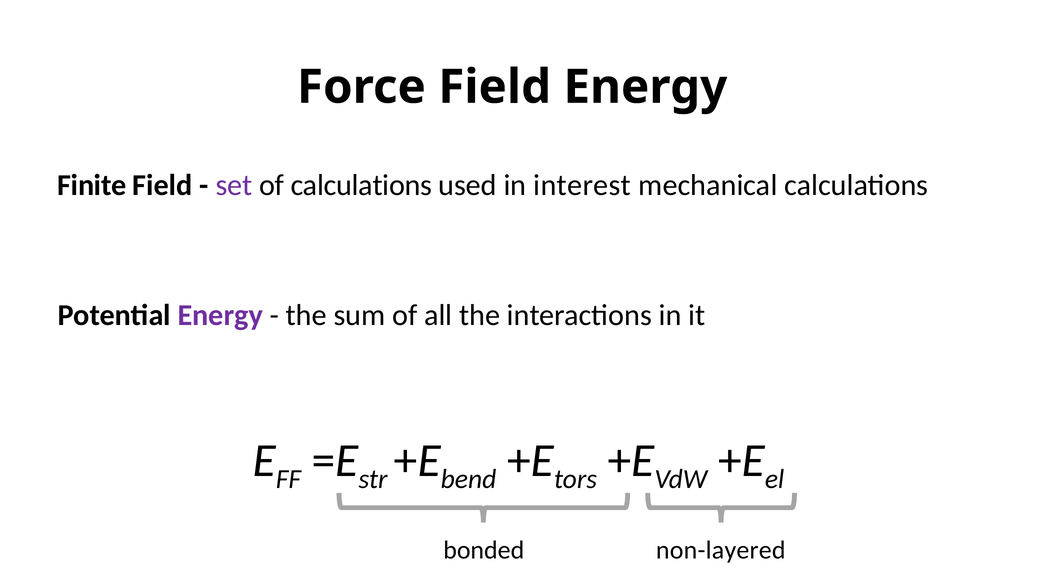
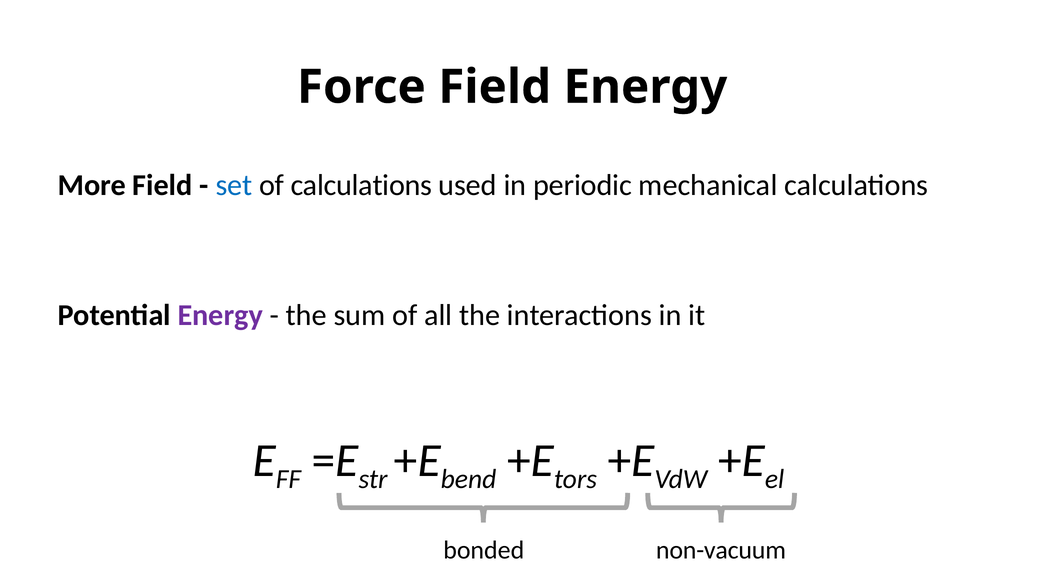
Finite: Finite -> More (92, 185)
set colour: purple -> blue (234, 185)
interest: interest -> periodic (582, 185)
non-layered: non-layered -> non-vacuum (721, 550)
